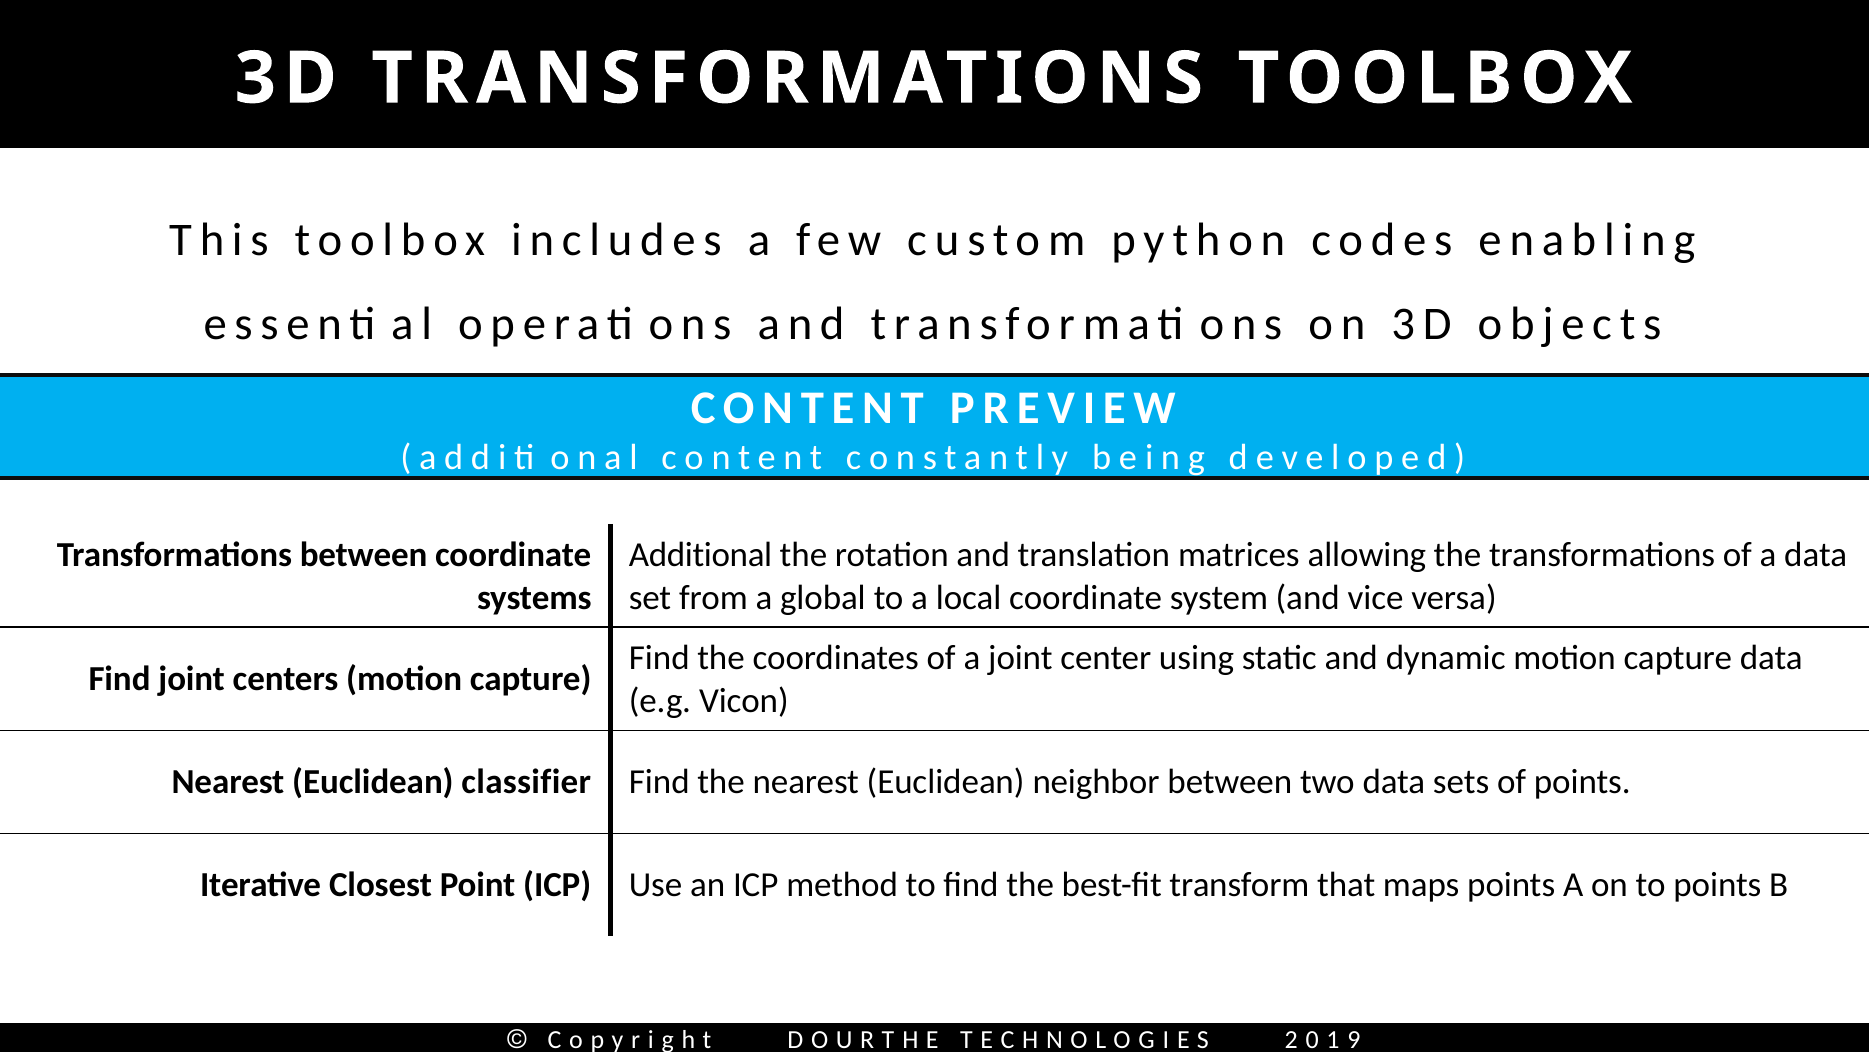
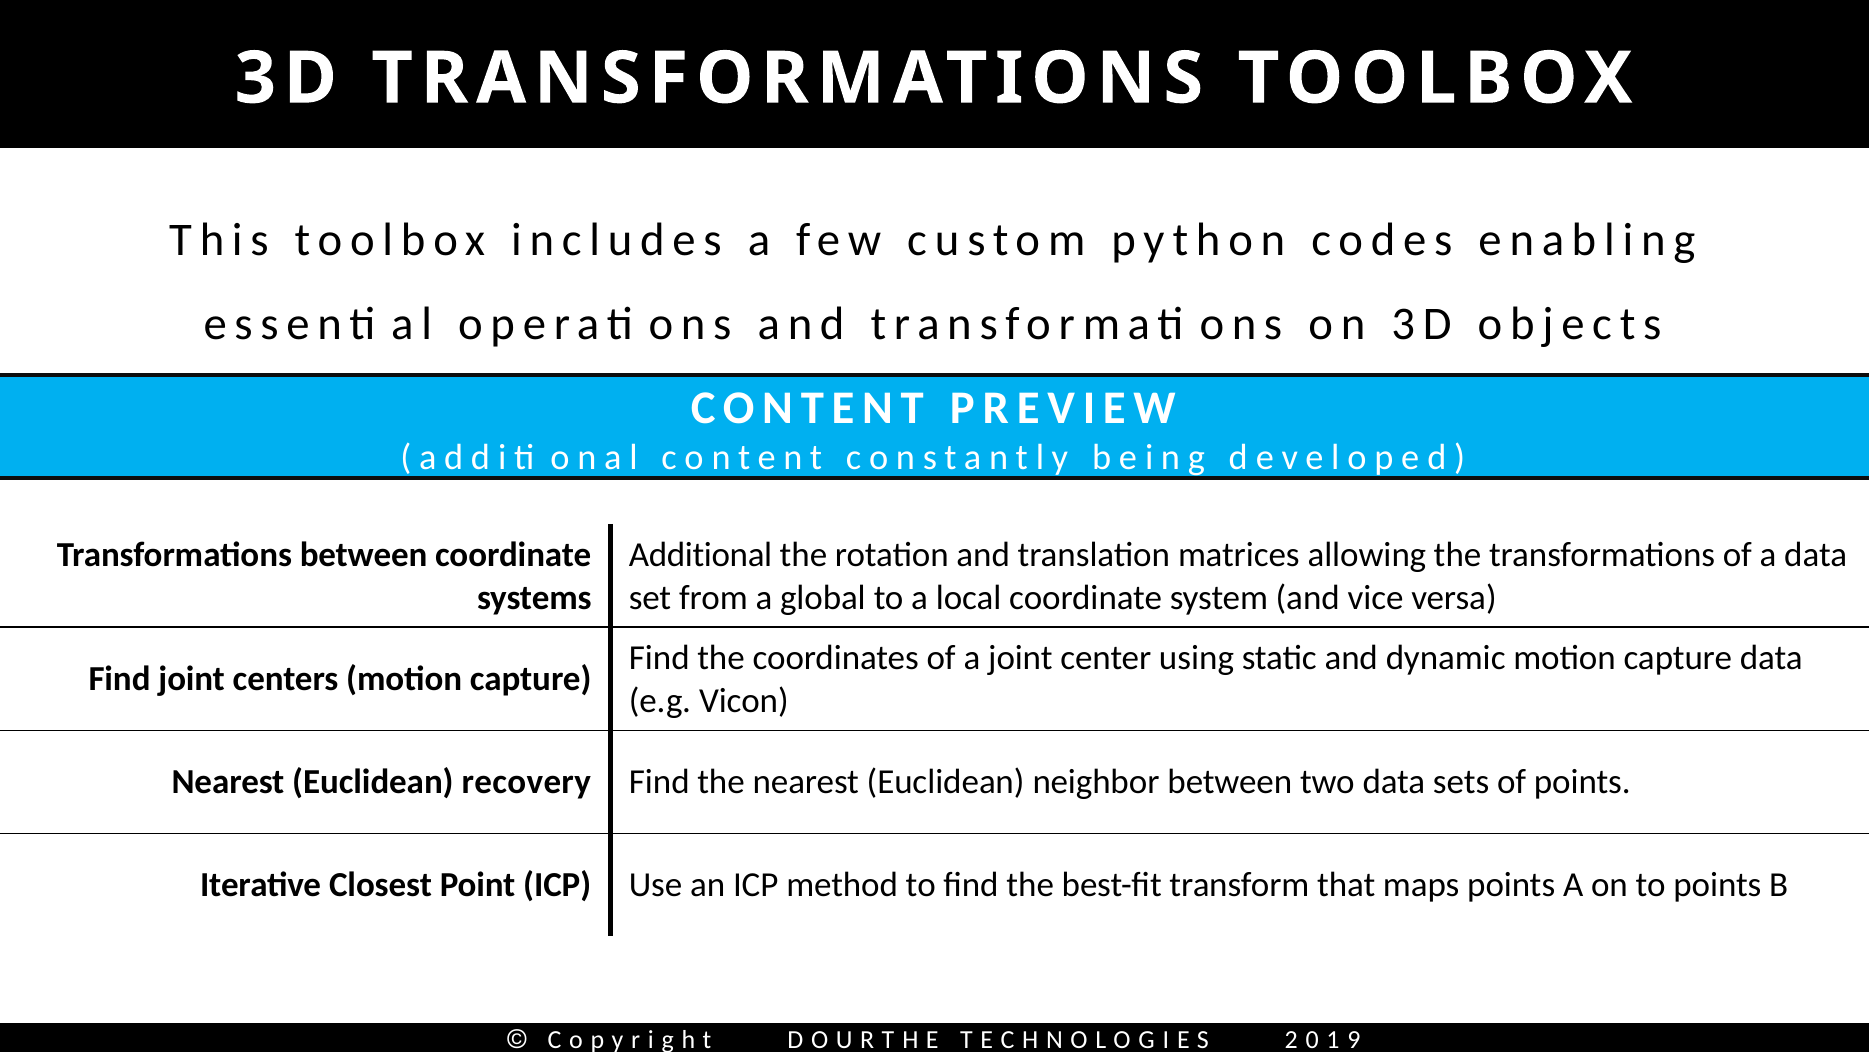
classifier: classifier -> recovery (526, 782)
